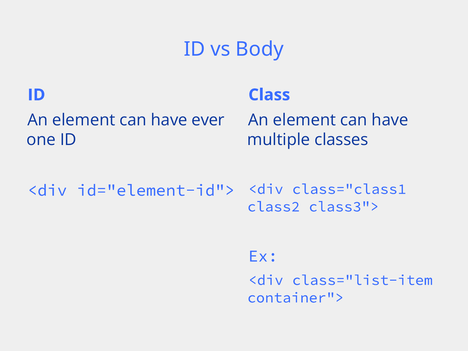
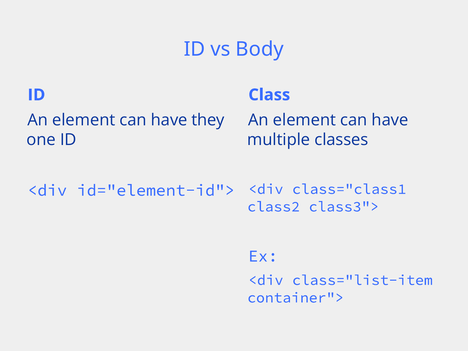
ever: ever -> they (208, 120)
